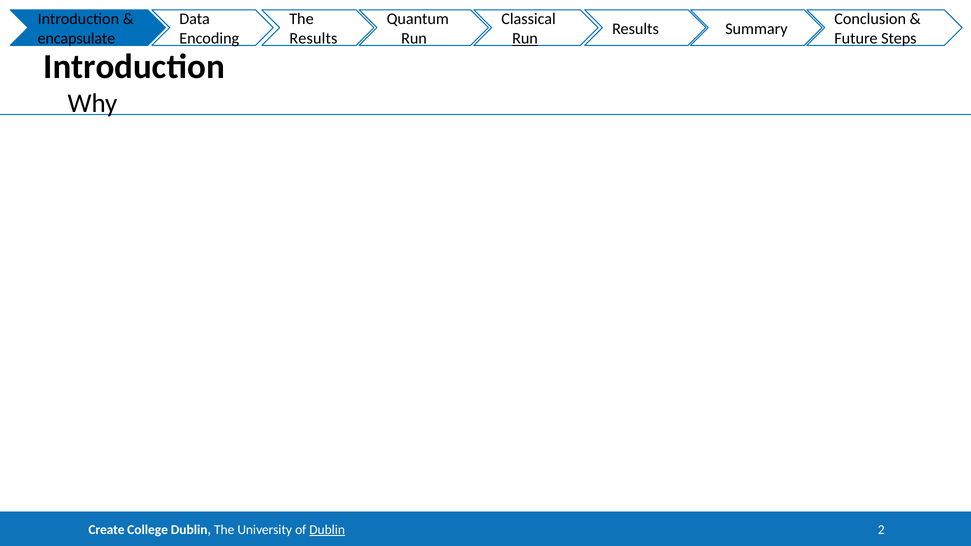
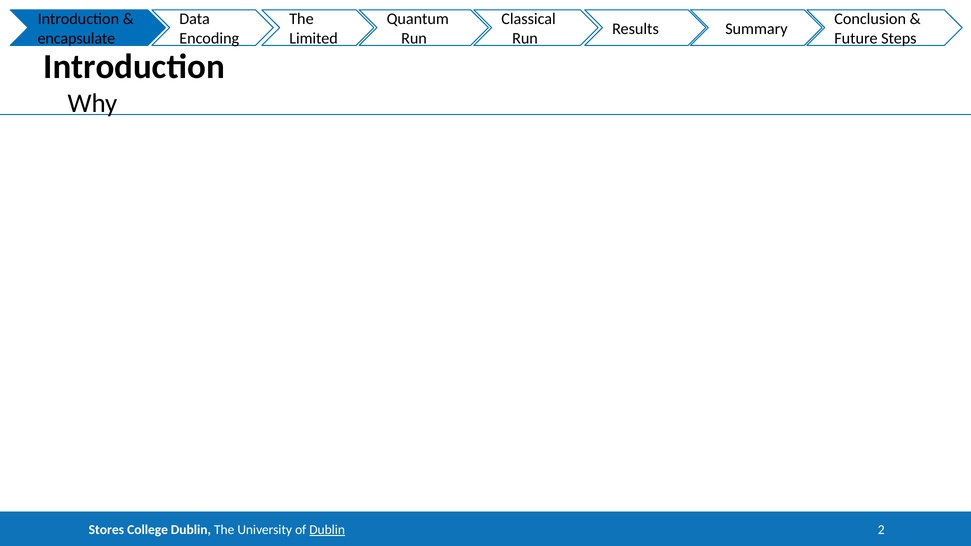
Results: Results -> Limited (314, 38)
Run underline: present -> none (525, 38)
Create: Create -> Stores (106, 530)
